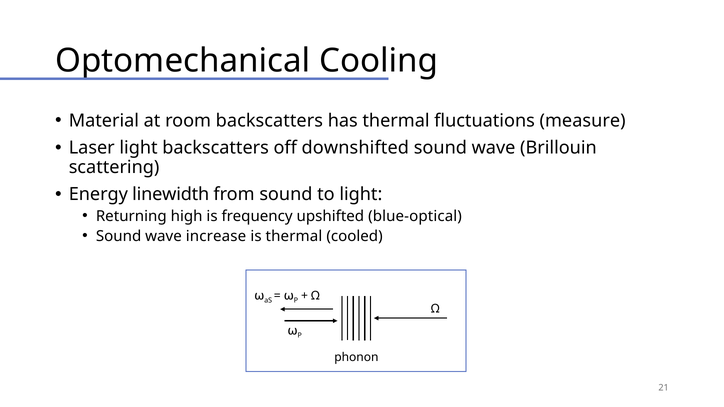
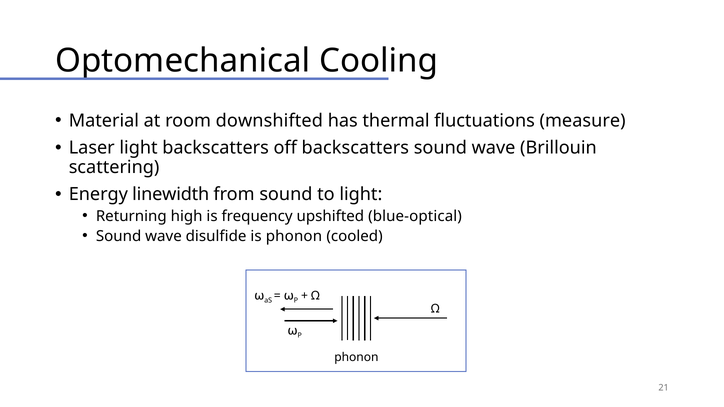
room backscatters: backscatters -> downshifted (269, 121)
off downshifted: downshifted -> backscatters (355, 148)
increase: increase -> disulfide (216, 236)
is thermal: thermal -> phonon (294, 236)
